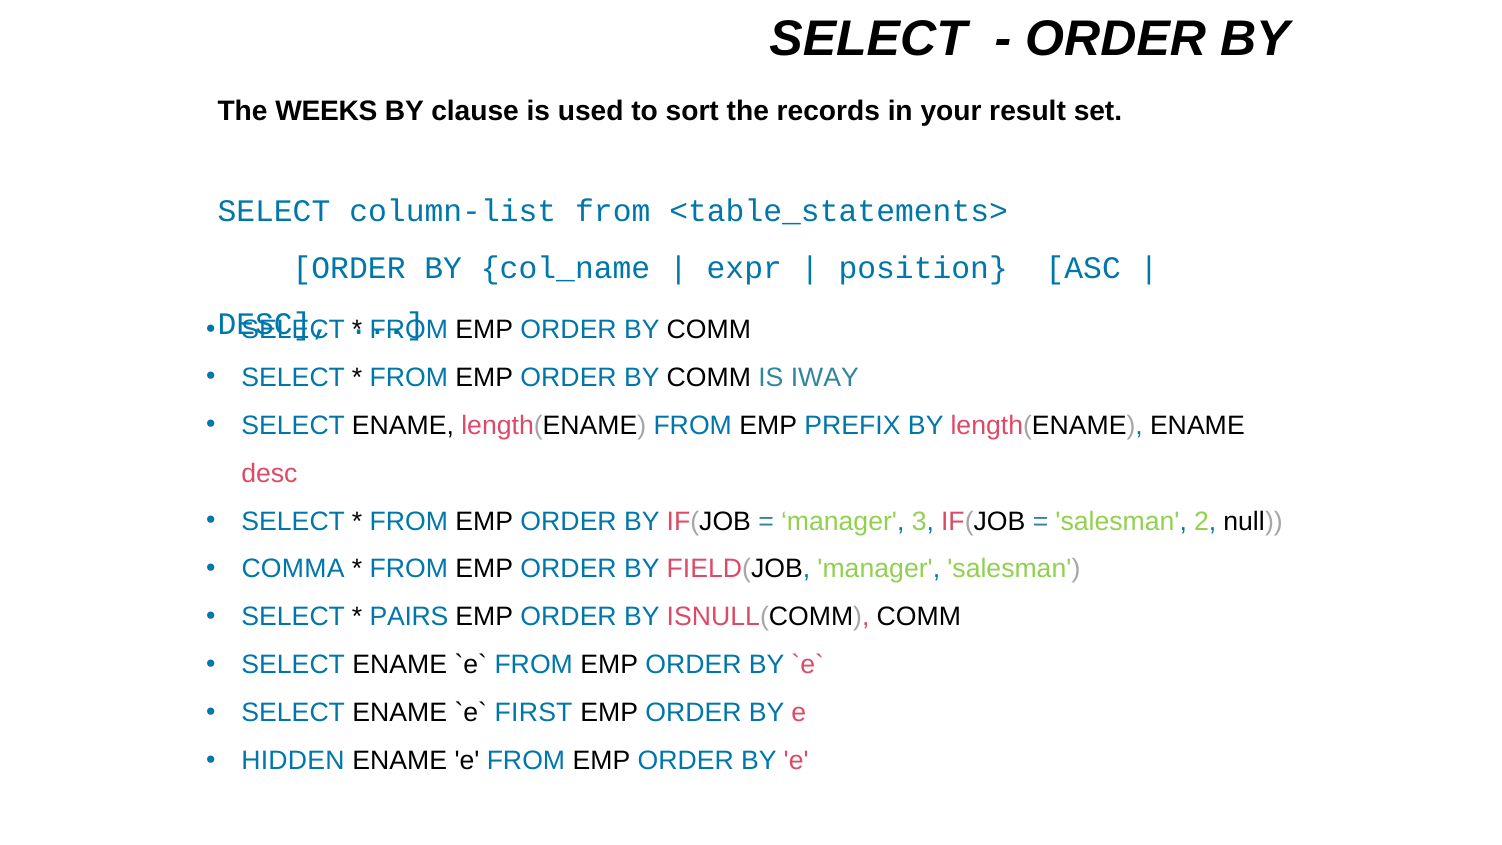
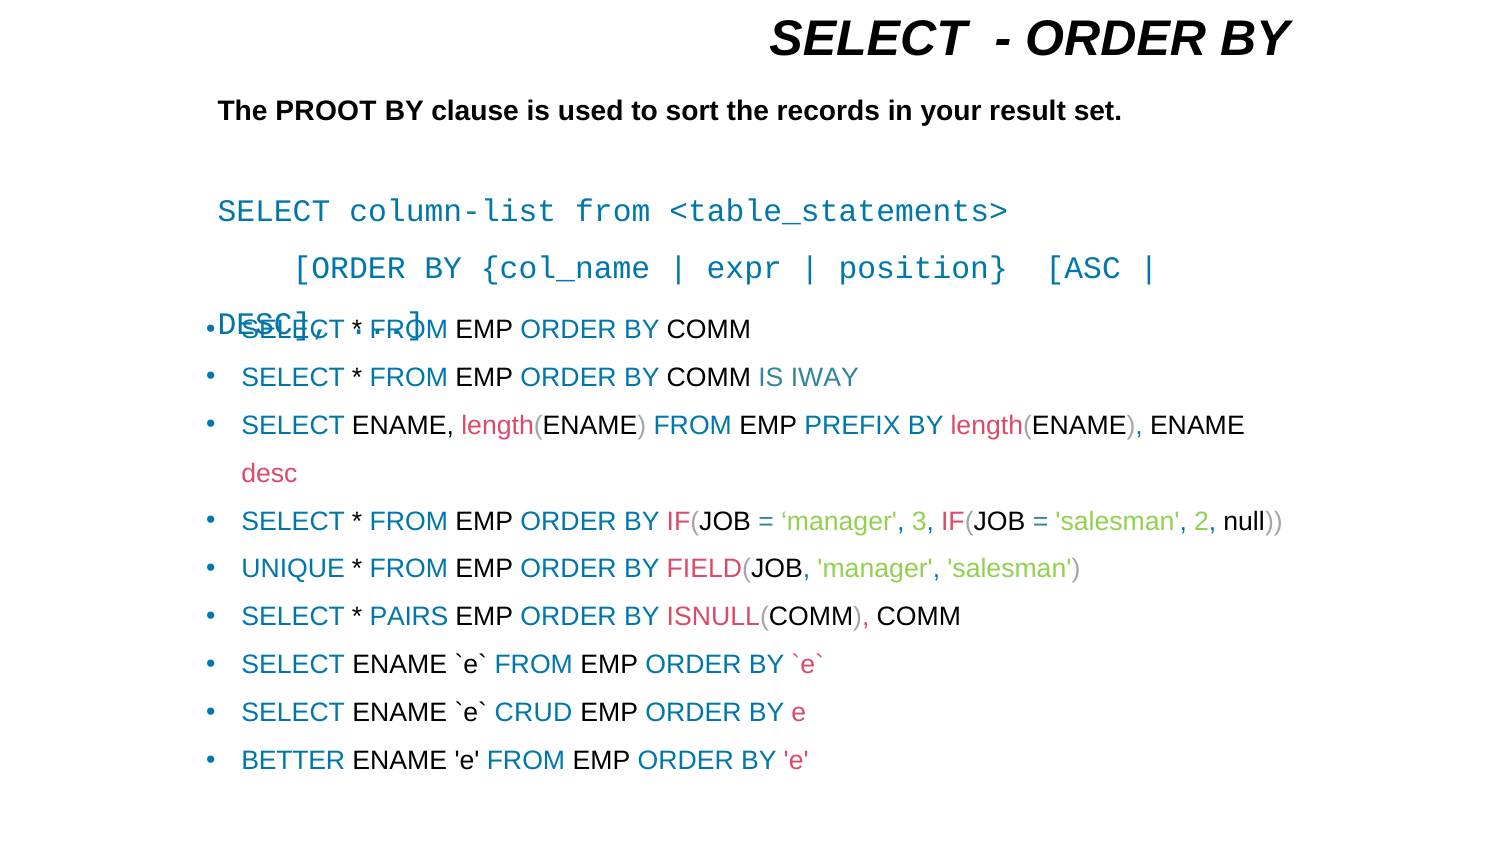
WEEKS: WEEKS -> PROOT (326, 111)
COMMA: COMMA -> UNIQUE (293, 569)
FIRST: FIRST -> CRUD (534, 713)
HIDDEN: HIDDEN -> BETTER (293, 761)
